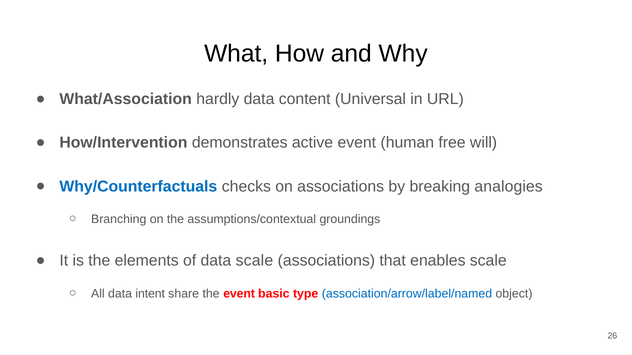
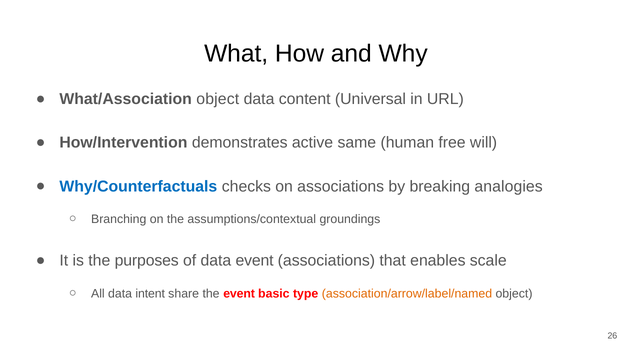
What/Association hardly: hardly -> object (218, 99)
active event: event -> same (357, 143)
elements: elements -> purposes (147, 261)
data scale: scale -> event (255, 261)
association/arrow/label/named colour: blue -> orange (407, 294)
